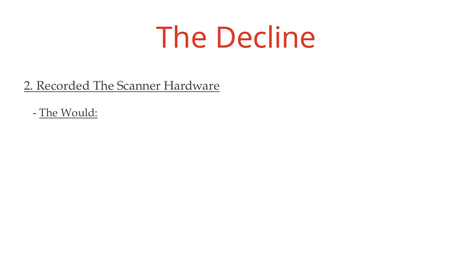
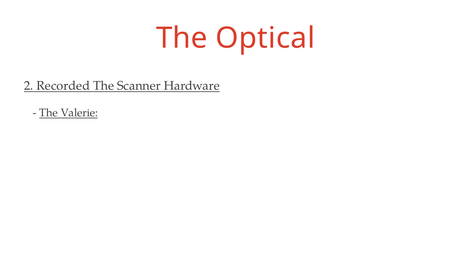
Decline: Decline -> Optical (265, 38)
Would: Would -> Valerie (79, 113)
